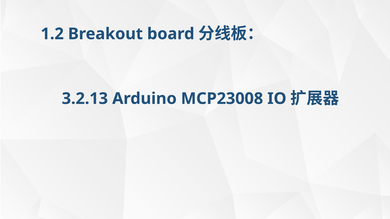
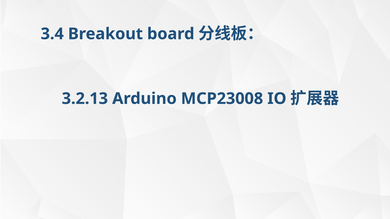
1.2: 1.2 -> 3.4 (52, 34)
